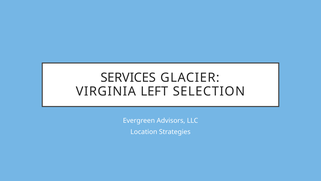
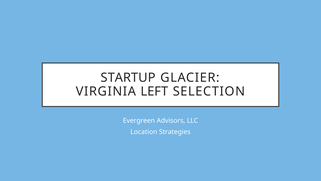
SERVICES: SERVICES -> STARTUP (128, 78)
